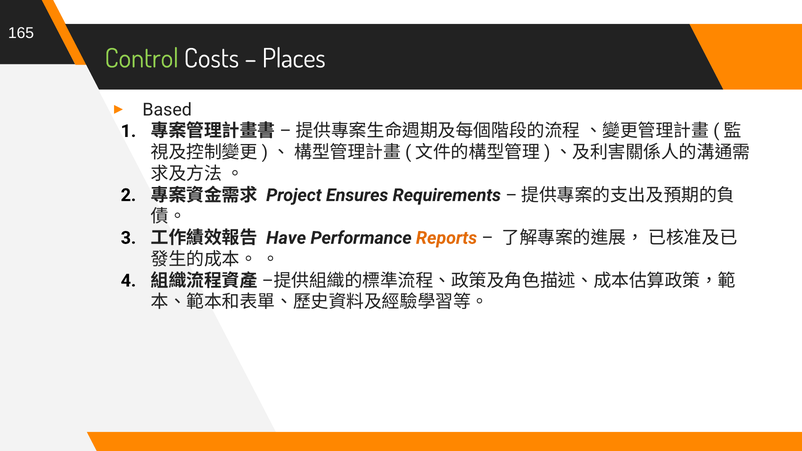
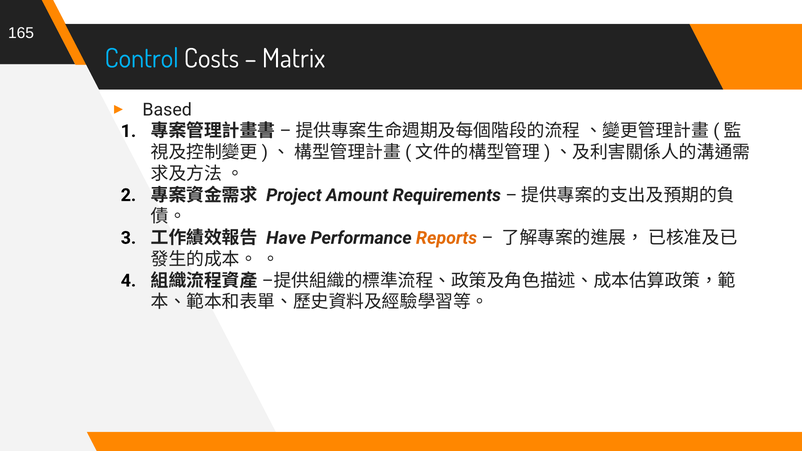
Control colour: light green -> light blue (142, 59)
Places: Places -> Matrix (294, 59)
Ensures: Ensures -> Amount (357, 195)
